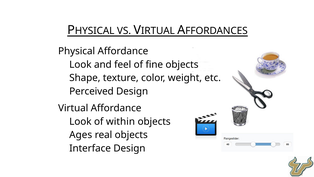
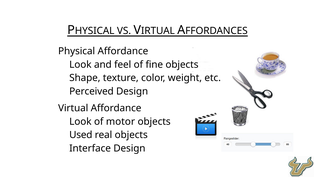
within: within -> motor (120, 121)
Ages: Ages -> Used (81, 135)
